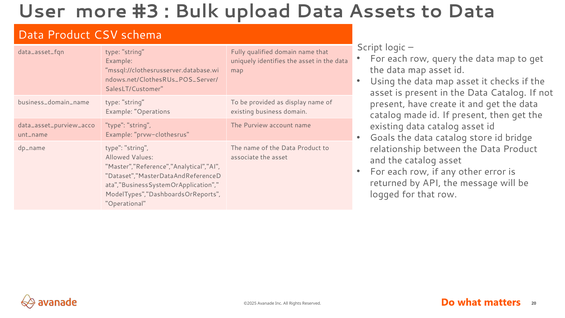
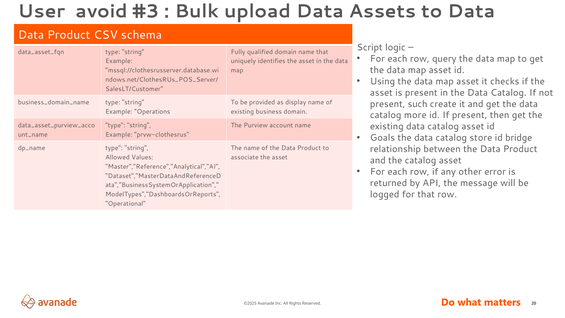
more: more -> avoid (102, 11)
have: have -> such (418, 104)
made: made -> more (415, 115)
